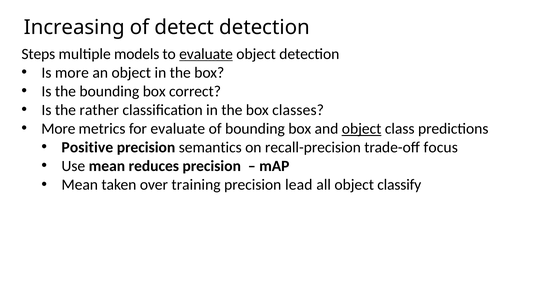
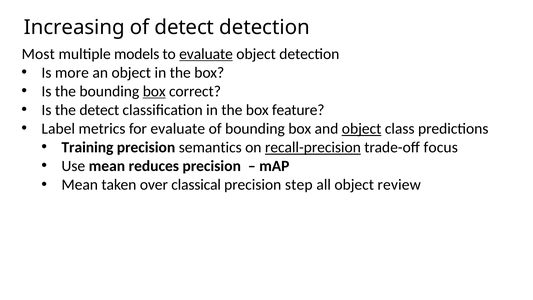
Steps: Steps -> Most (38, 54)
box underline: none -> present (154, 91)
the rather: rather -> detect (99, 110)
classes: classes -> feature (298, 110)
More: More -> Label (58, 129)
Positive: Positive -> Training (87, 147)
recall-precision underline: none -> present (313, 147)
training: training -> classical (196, 185)
lead: lead -> step (299, 185)
classify: classify -> review (399, 185)
